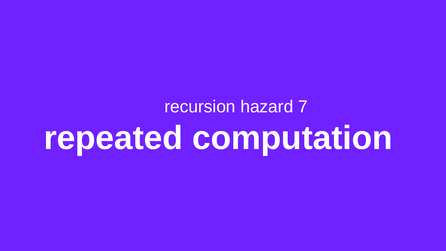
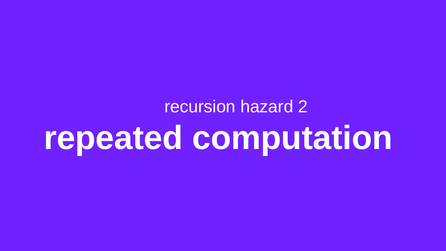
7: 7 -> 2 (303, 107)
